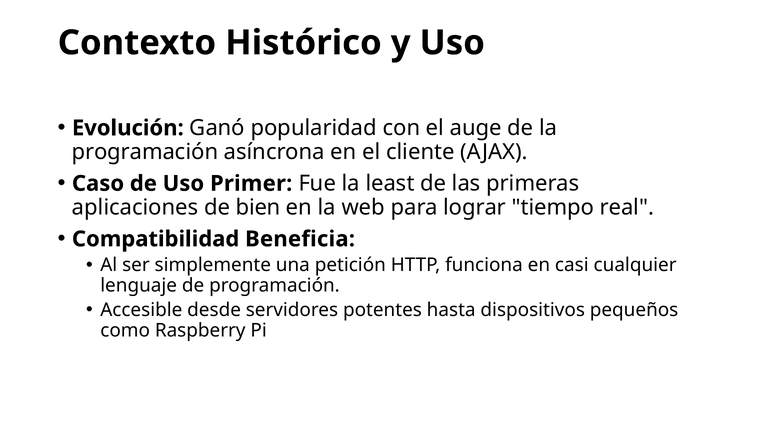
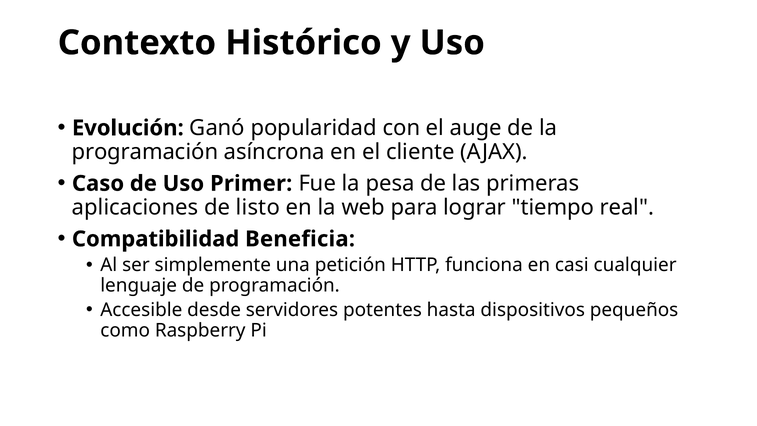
least: least -> pesa (390, 183)
bien: bien -> listo (258, 207)
